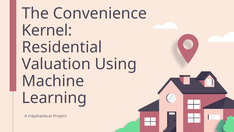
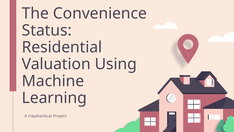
Kernel: Kernel -> Status (47, 30)
